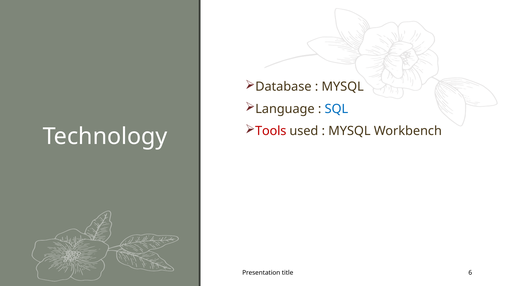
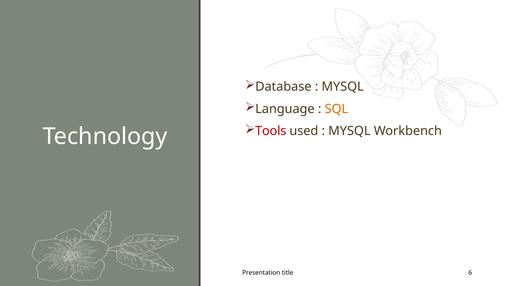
SQL colour: blue -> orange (336, 109)
